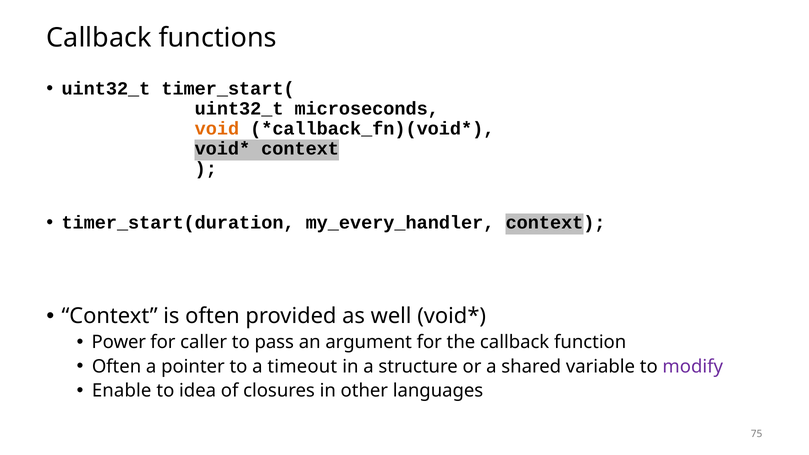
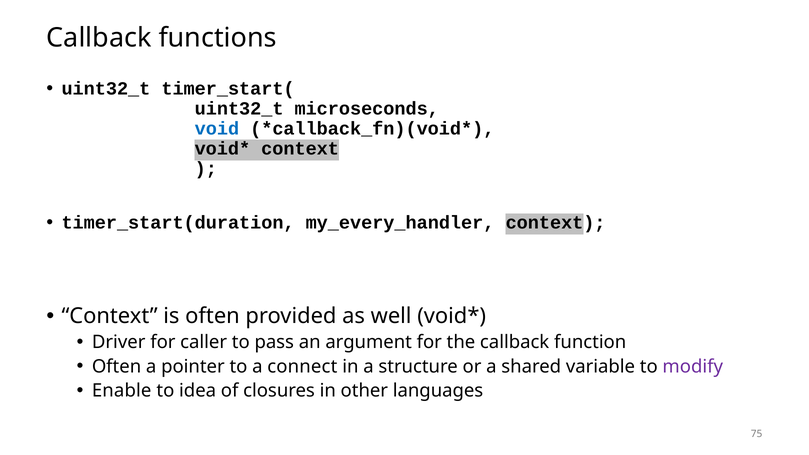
void colour: orange -> blue (217, 129)
Power: Power -> Driver (119, 342)
timeout: timeout -> connect (302, 366)
